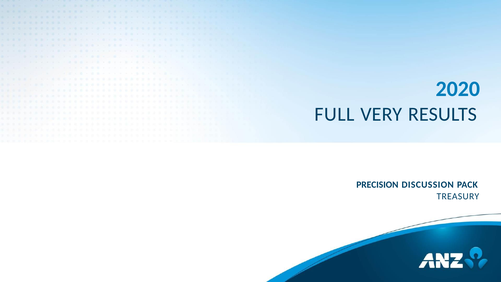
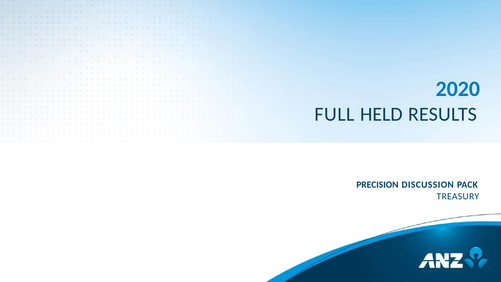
VERY: VERY -> HELD (381, 114)
